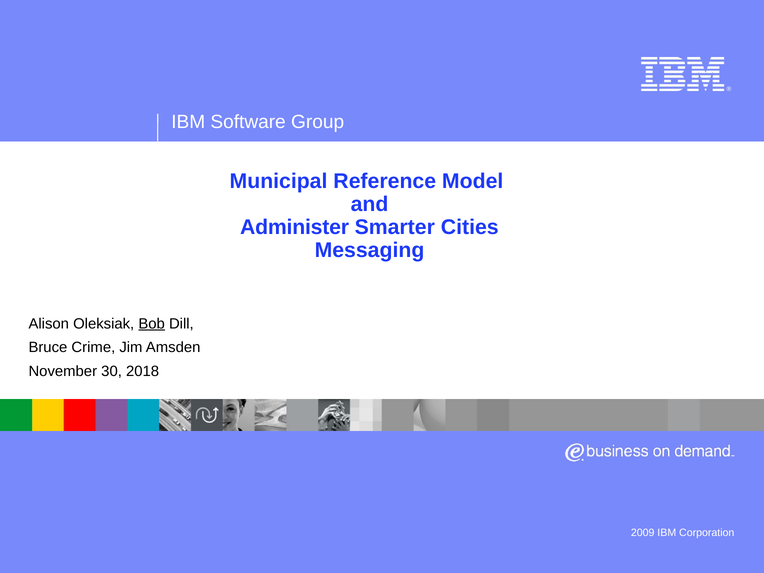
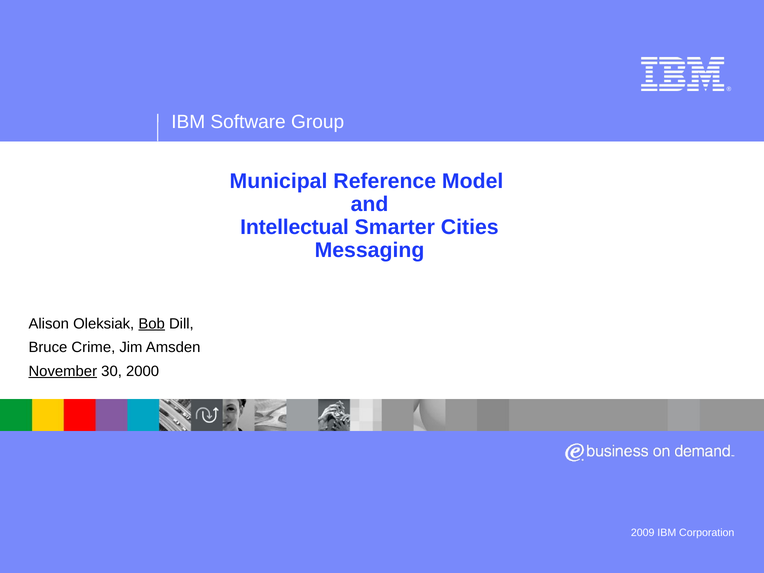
Administer: Administer -> Intellectual (295, 227)
November underline: none -> present (63, 371)
2018: 2018 -> 2000 (143, 371)
